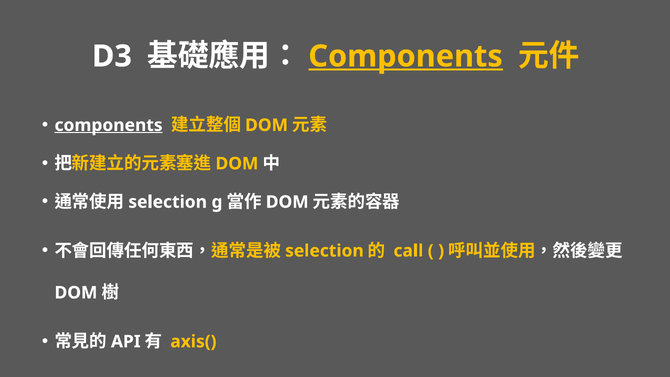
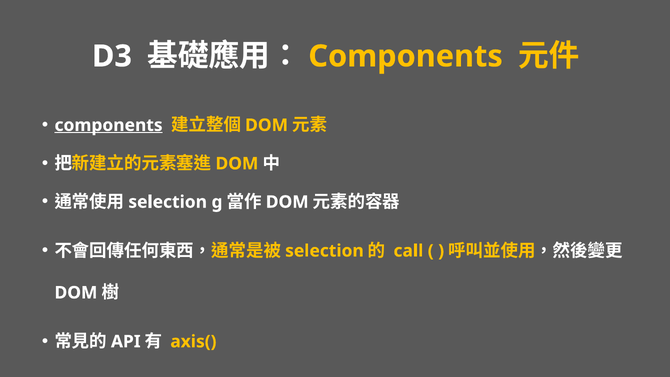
Components underline: present -> none (406, 56)
